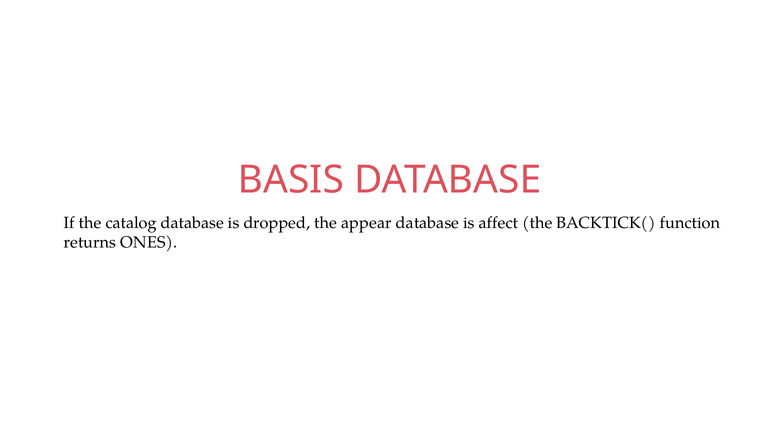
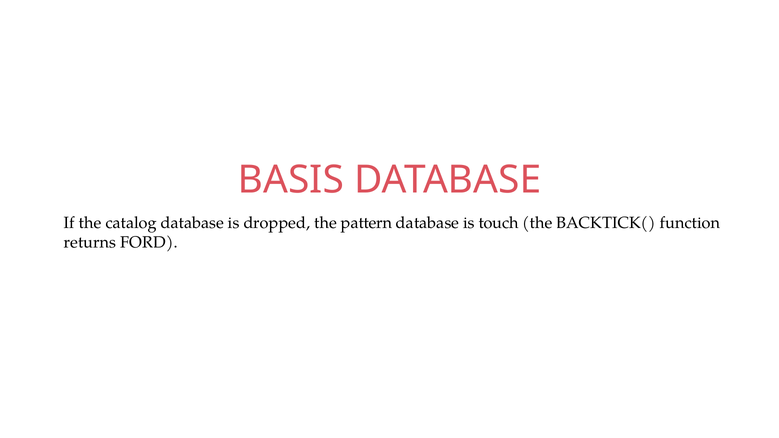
appear: appear -> pattern (367, 223)
affect: affect -> touch (499, 223)
ONES: ONES -> FORD (149, 243)
